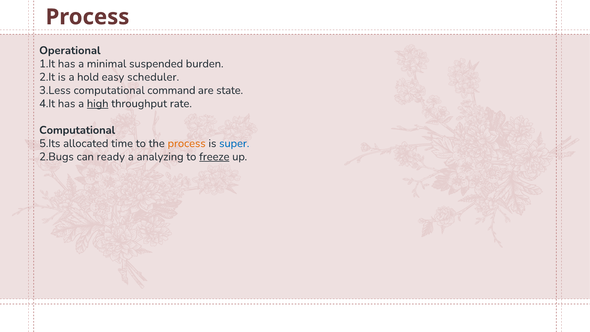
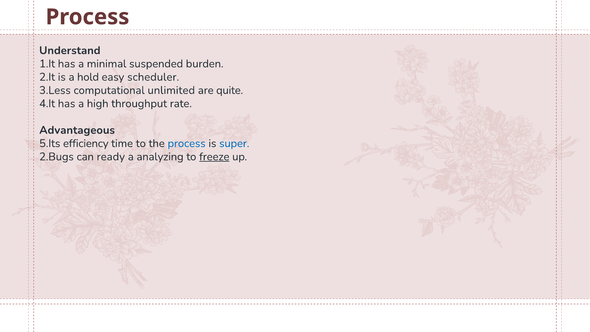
Operational: Operational -> Understand (70, 50)
command: command -> unlimited (171, 90)
state: state -> quite (230, 90)
high underline: present -> none (98, 104)
Computational: Computational -> Advantageous (77, 130)
allocated: allocated -> efficiency (86, 143)
process colour: orange -> blue (187, 143)
